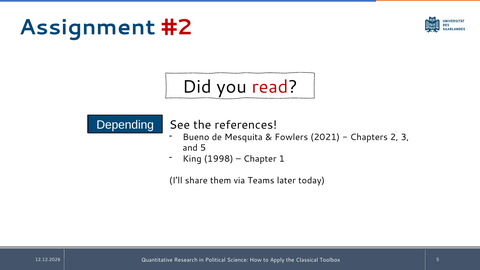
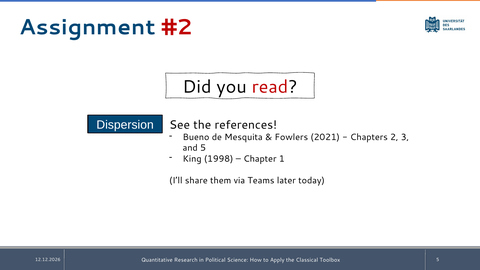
Depending: Depending -> Dispersion (125, 125)
